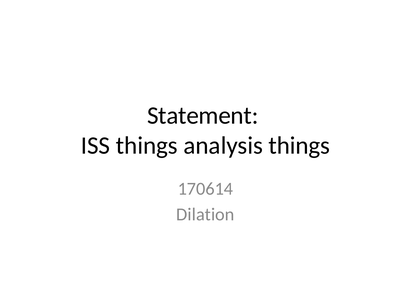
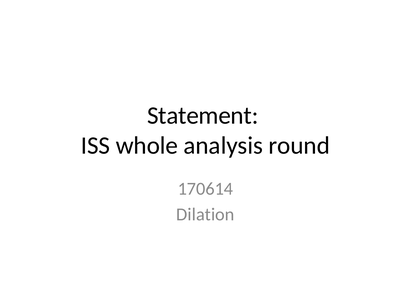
ISS things: things -> whole (147, 146)
analysis things: things -> round (299, 146)
